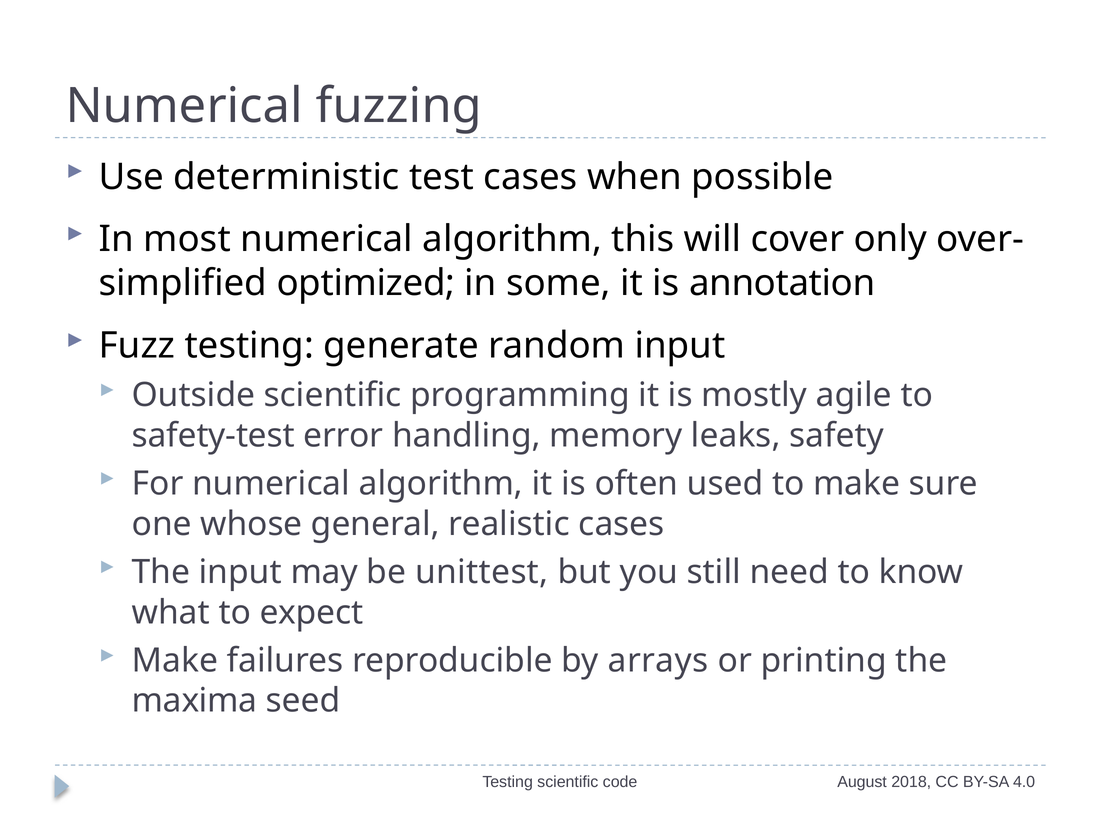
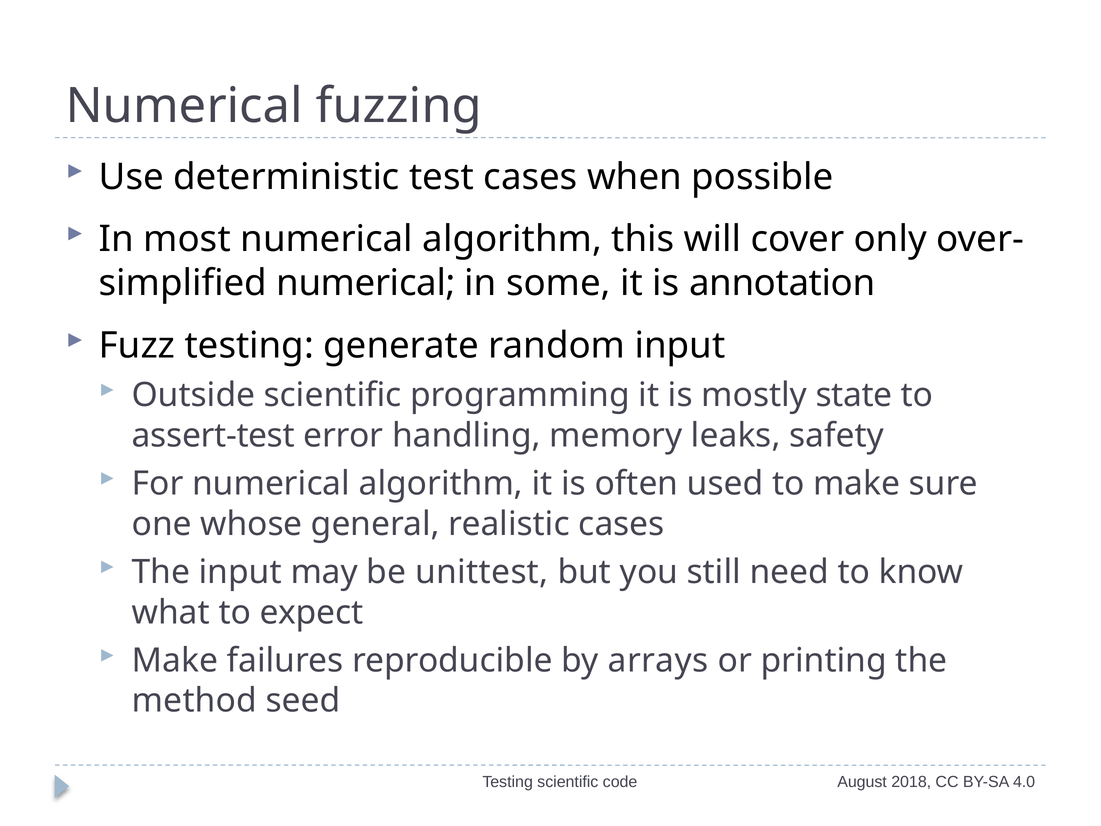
optimized: optimized -> numerical (366, 283)
agile: agile -> state (854, 395)
safety-test: safety-test -> assert-test (213, 436)
maxima: maxima -> method (194, 701)
